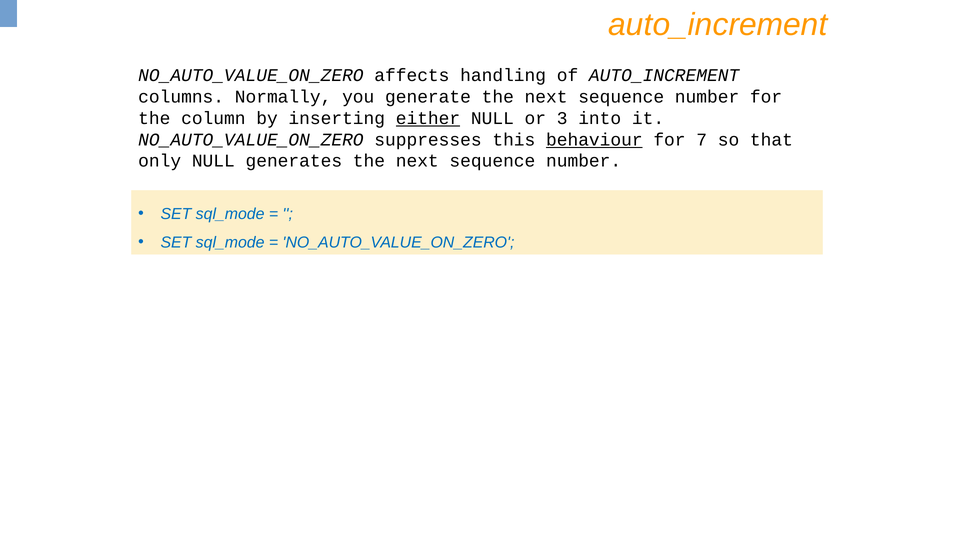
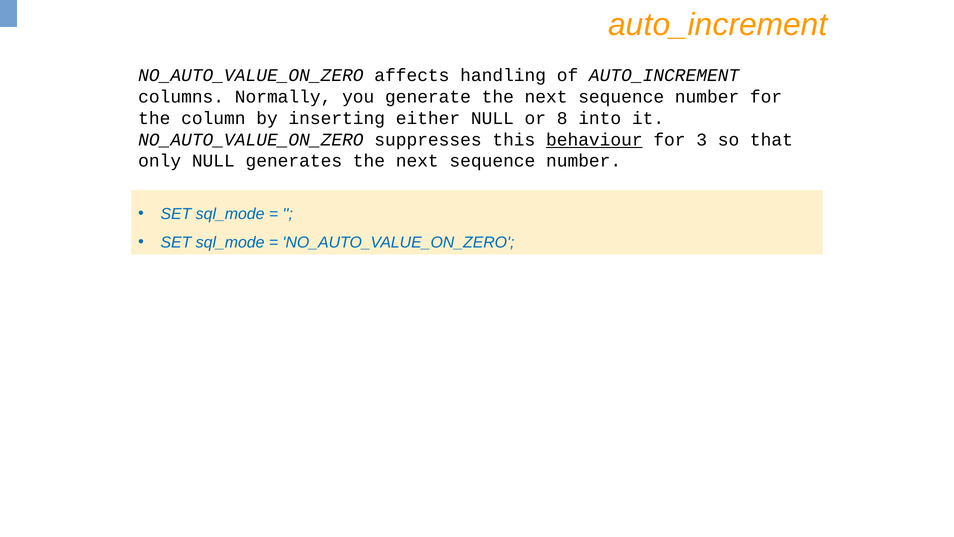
either underline: present -> none (428, 118)
3: 3 -> 8 (562, 118)
7: 7 -> 3 (702, 140)
